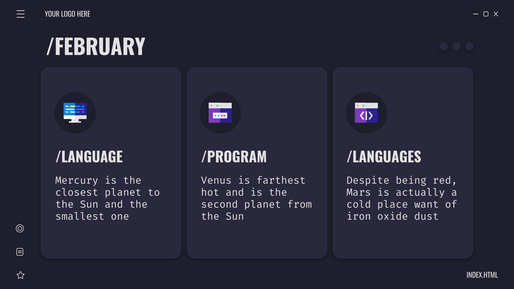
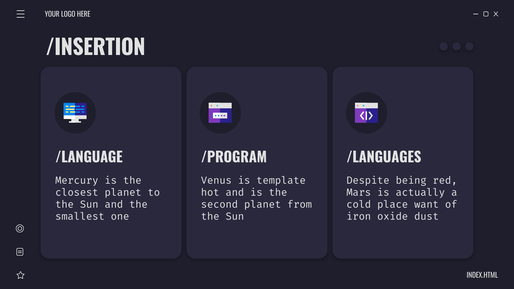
/FEBRUARY: /FEBRUARY -> /INSERTION (95, 48)
farthest: farthest -> template (281, 181)
